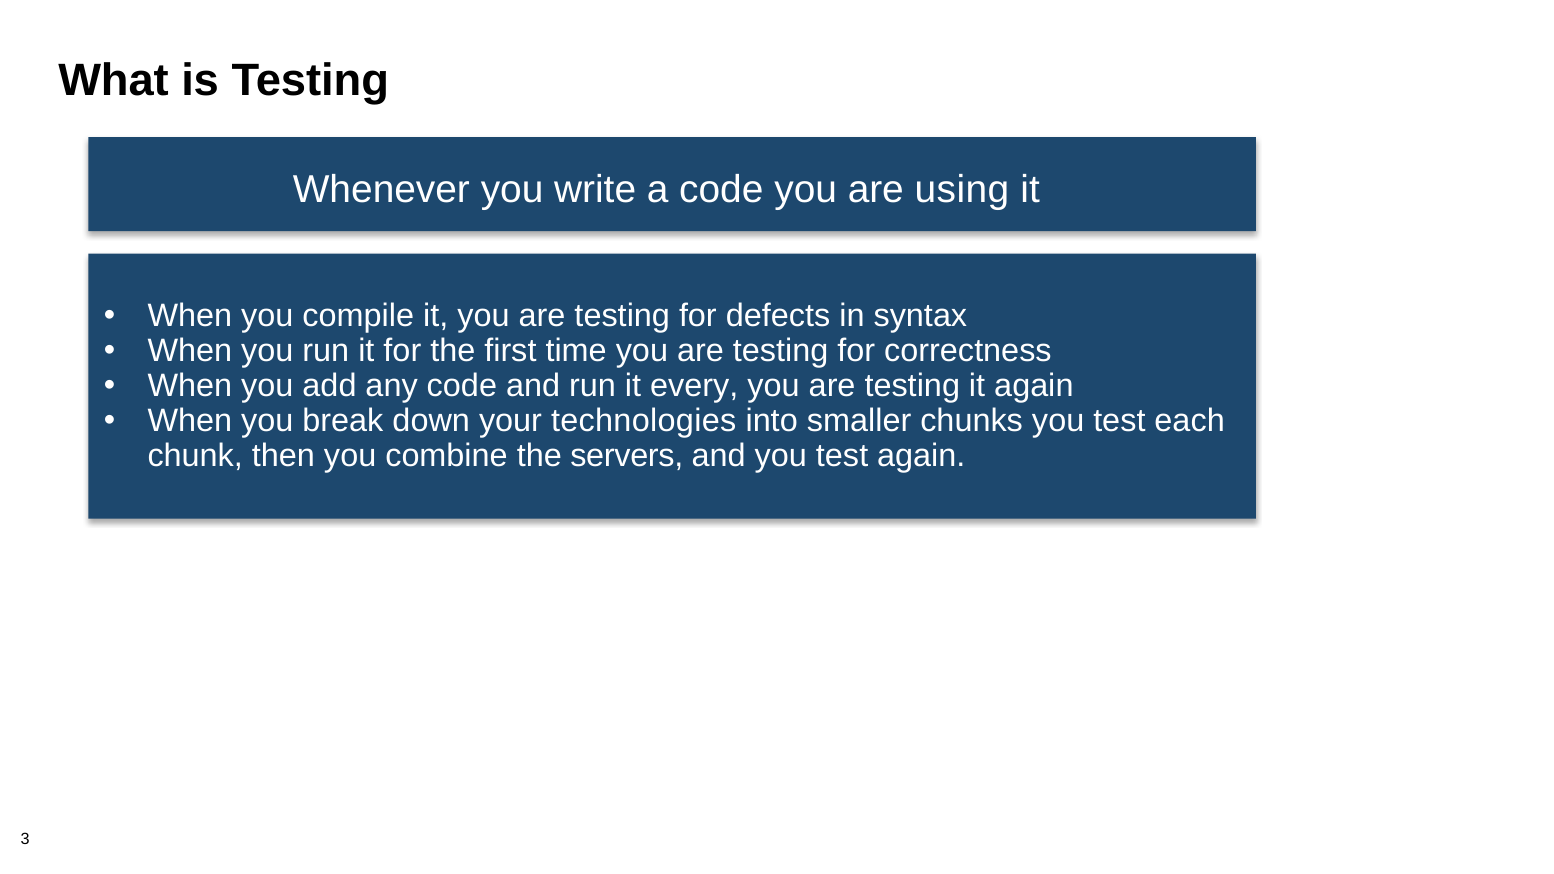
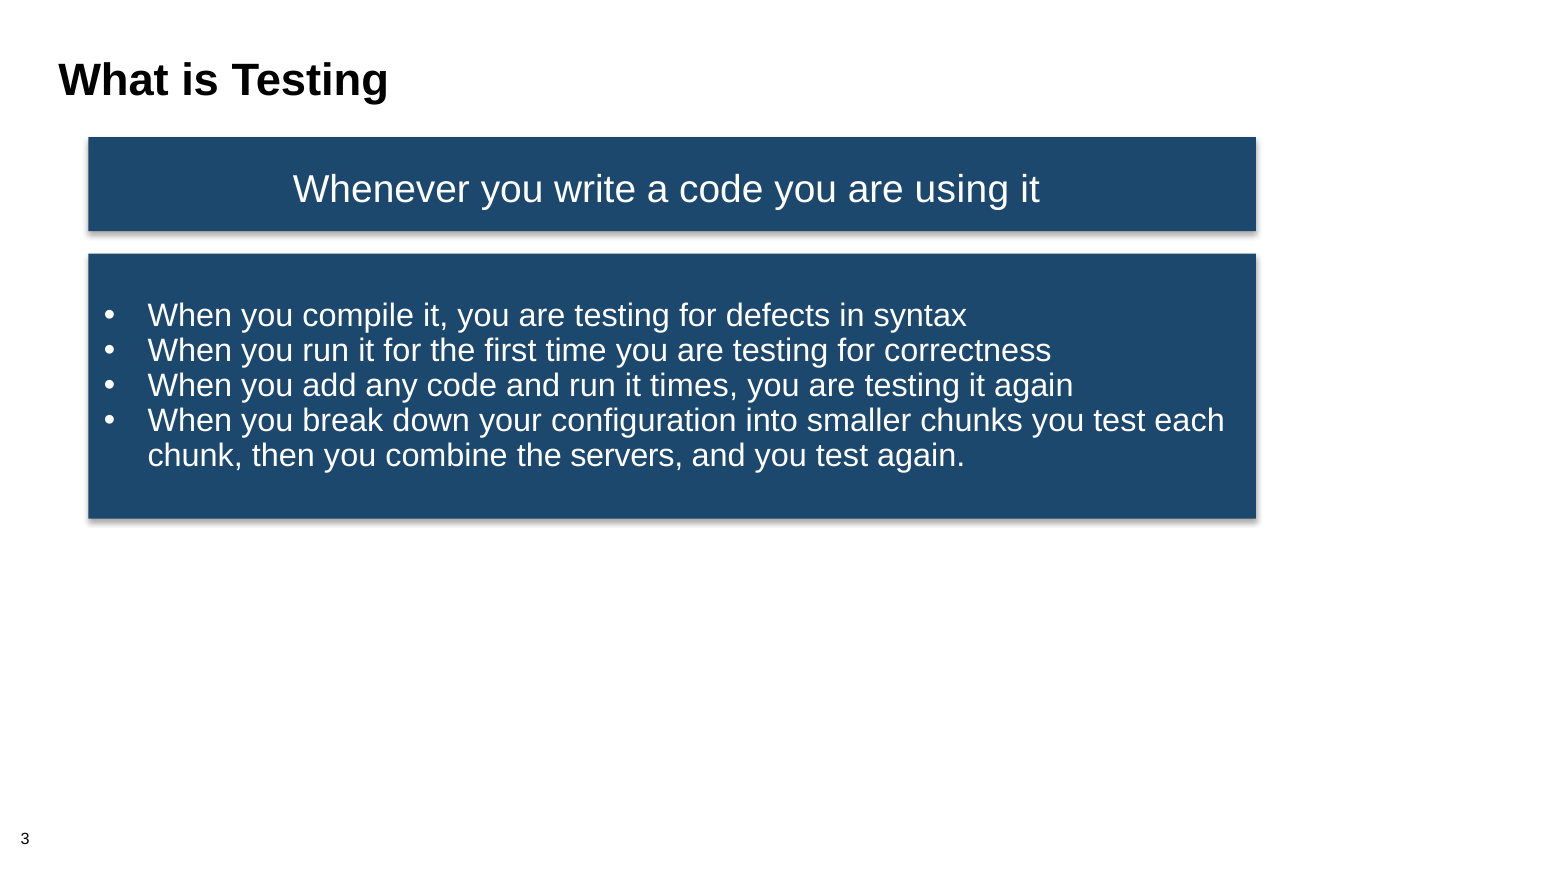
every: every -> times (694, 386)
technologies: technologies -> configuration (644, 421)
